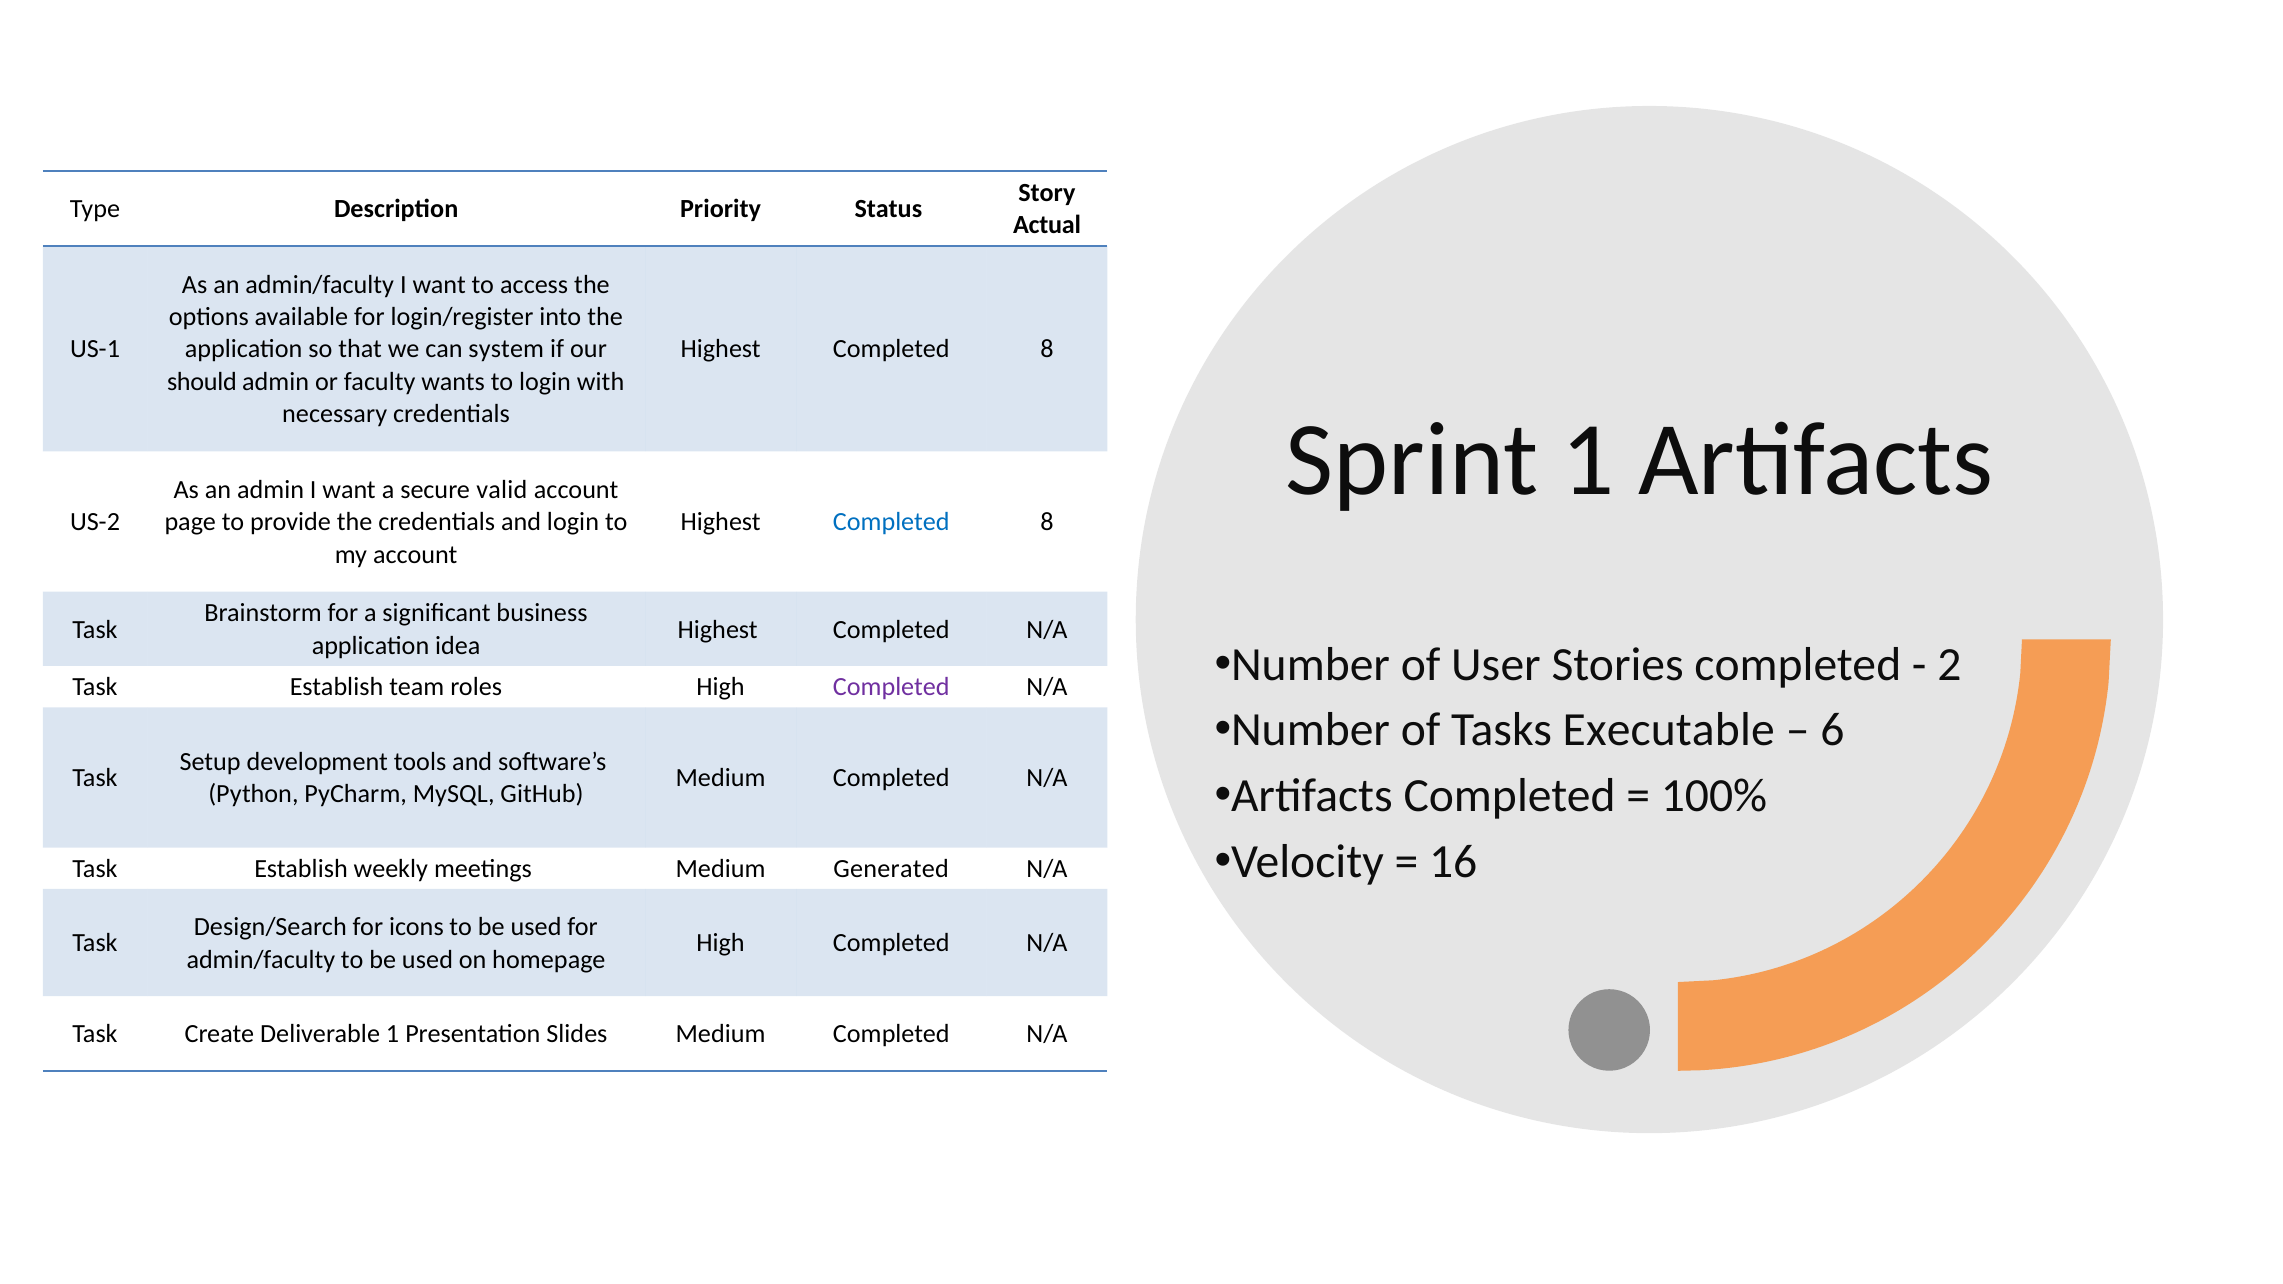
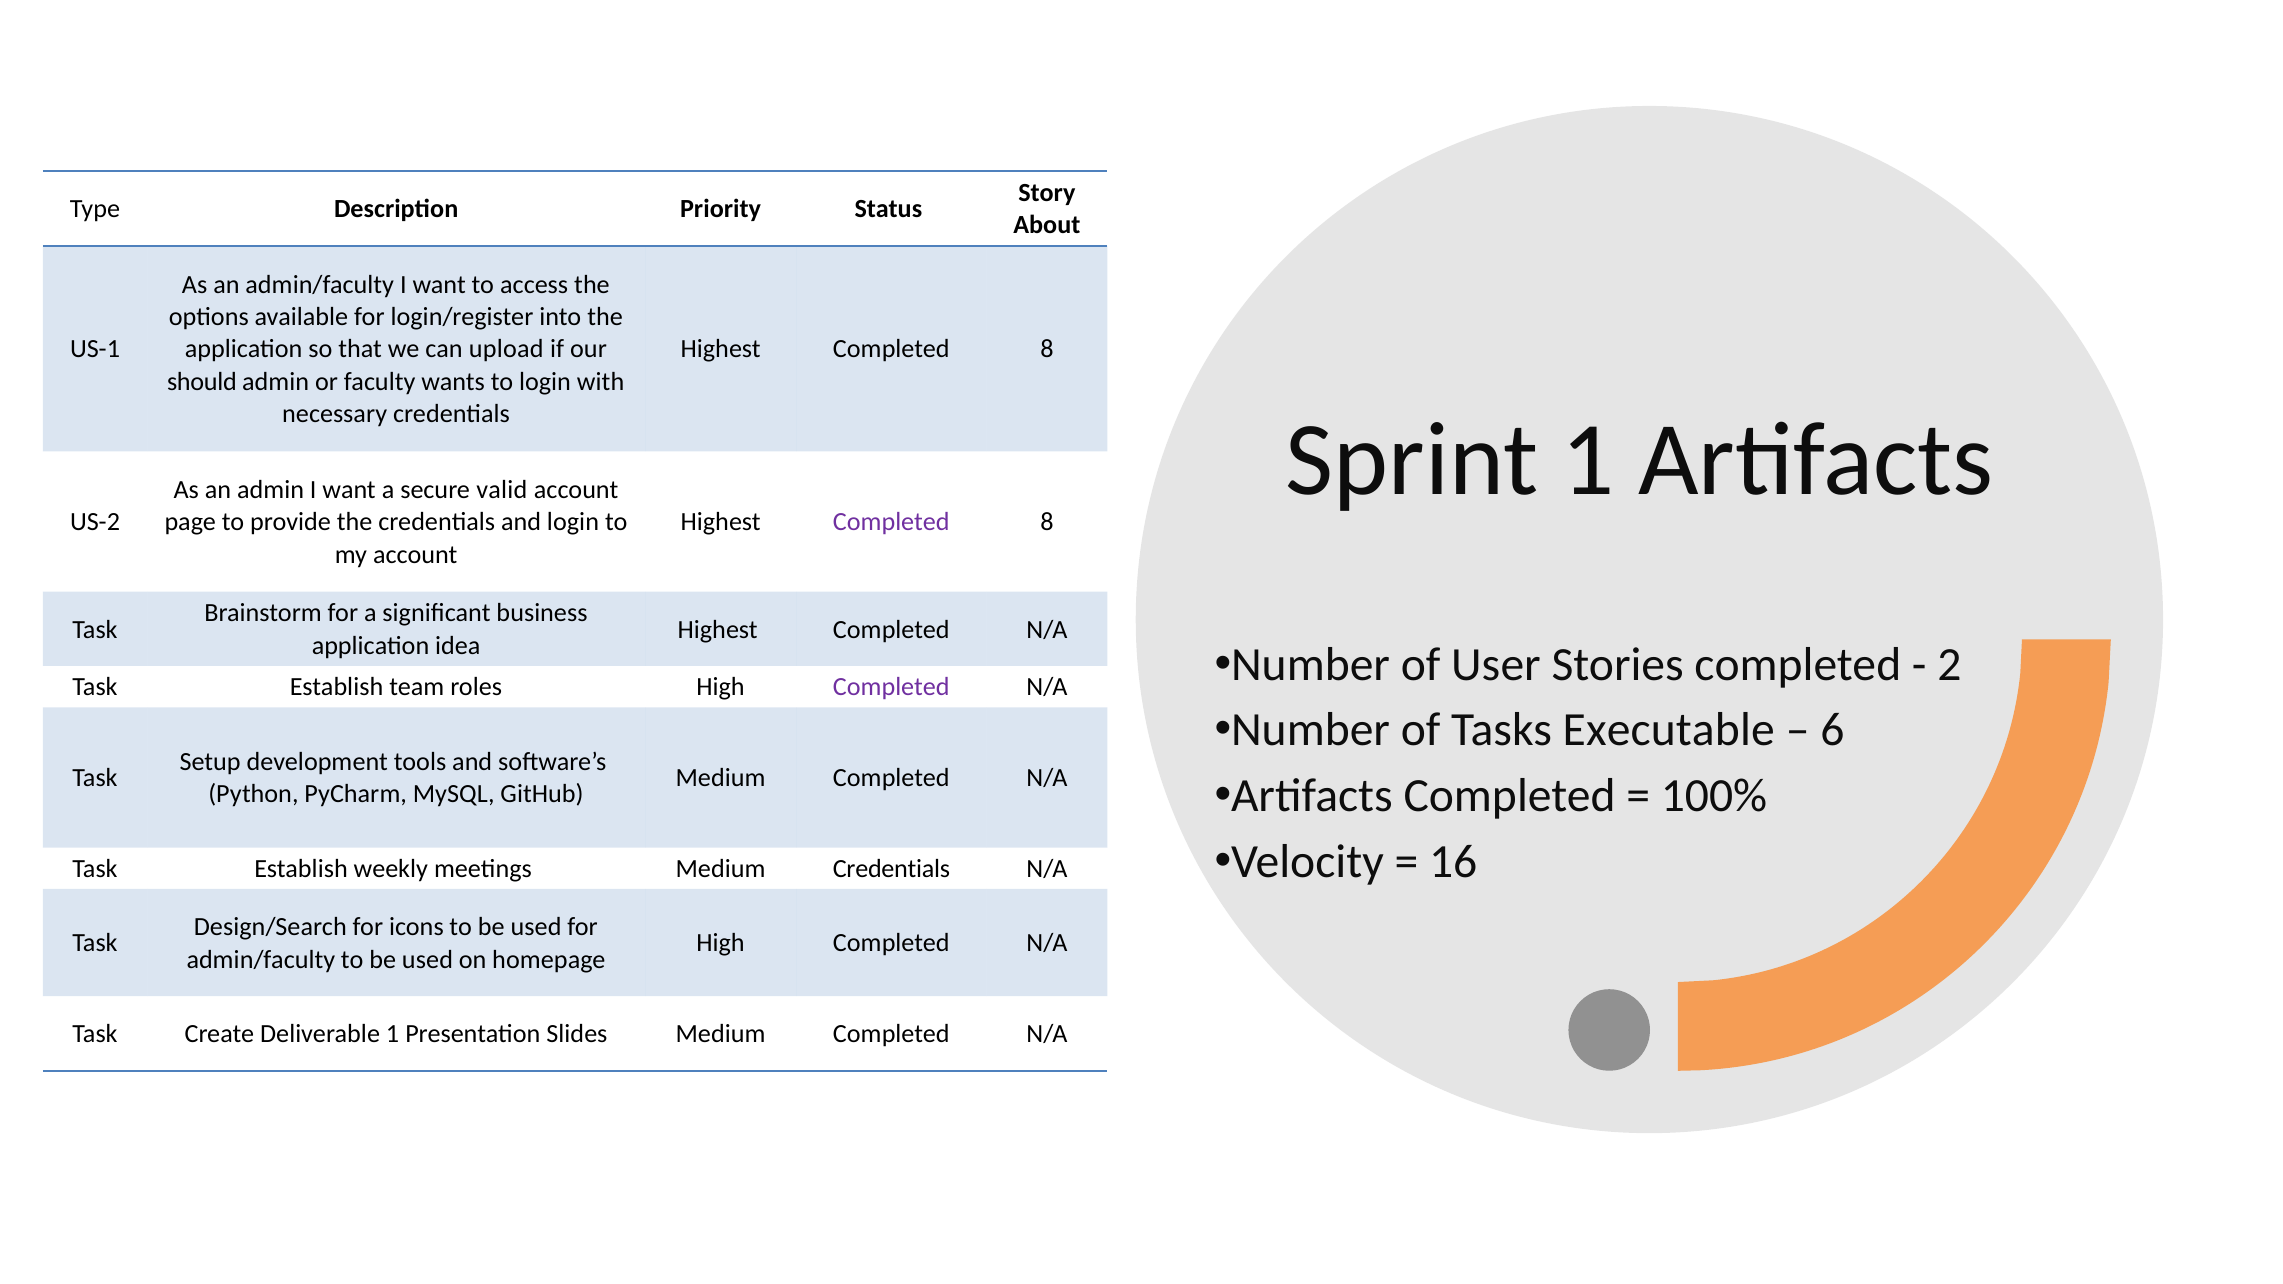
Actual: Actual -> About (1047, 225)
system: system -> upload (506, 349)
Completed colour: blue -> purple (891, 522)
Medium Generated: Generated -> Credentials (891, 869)
